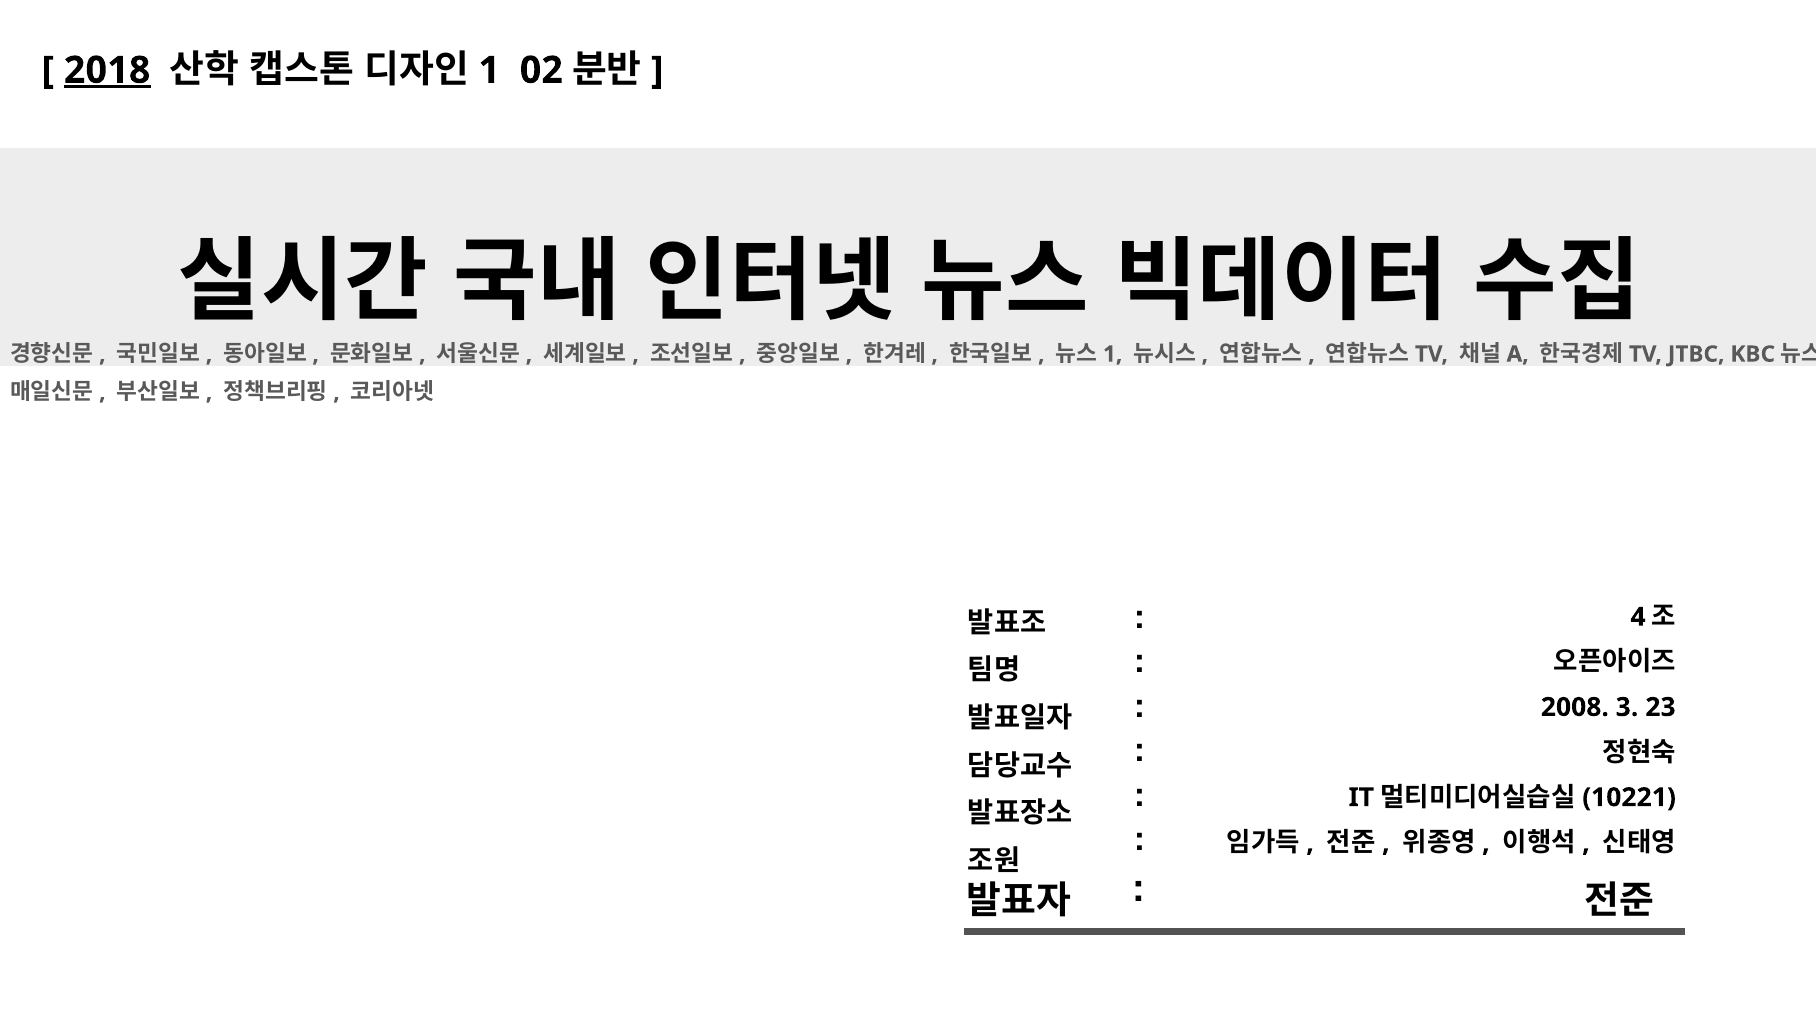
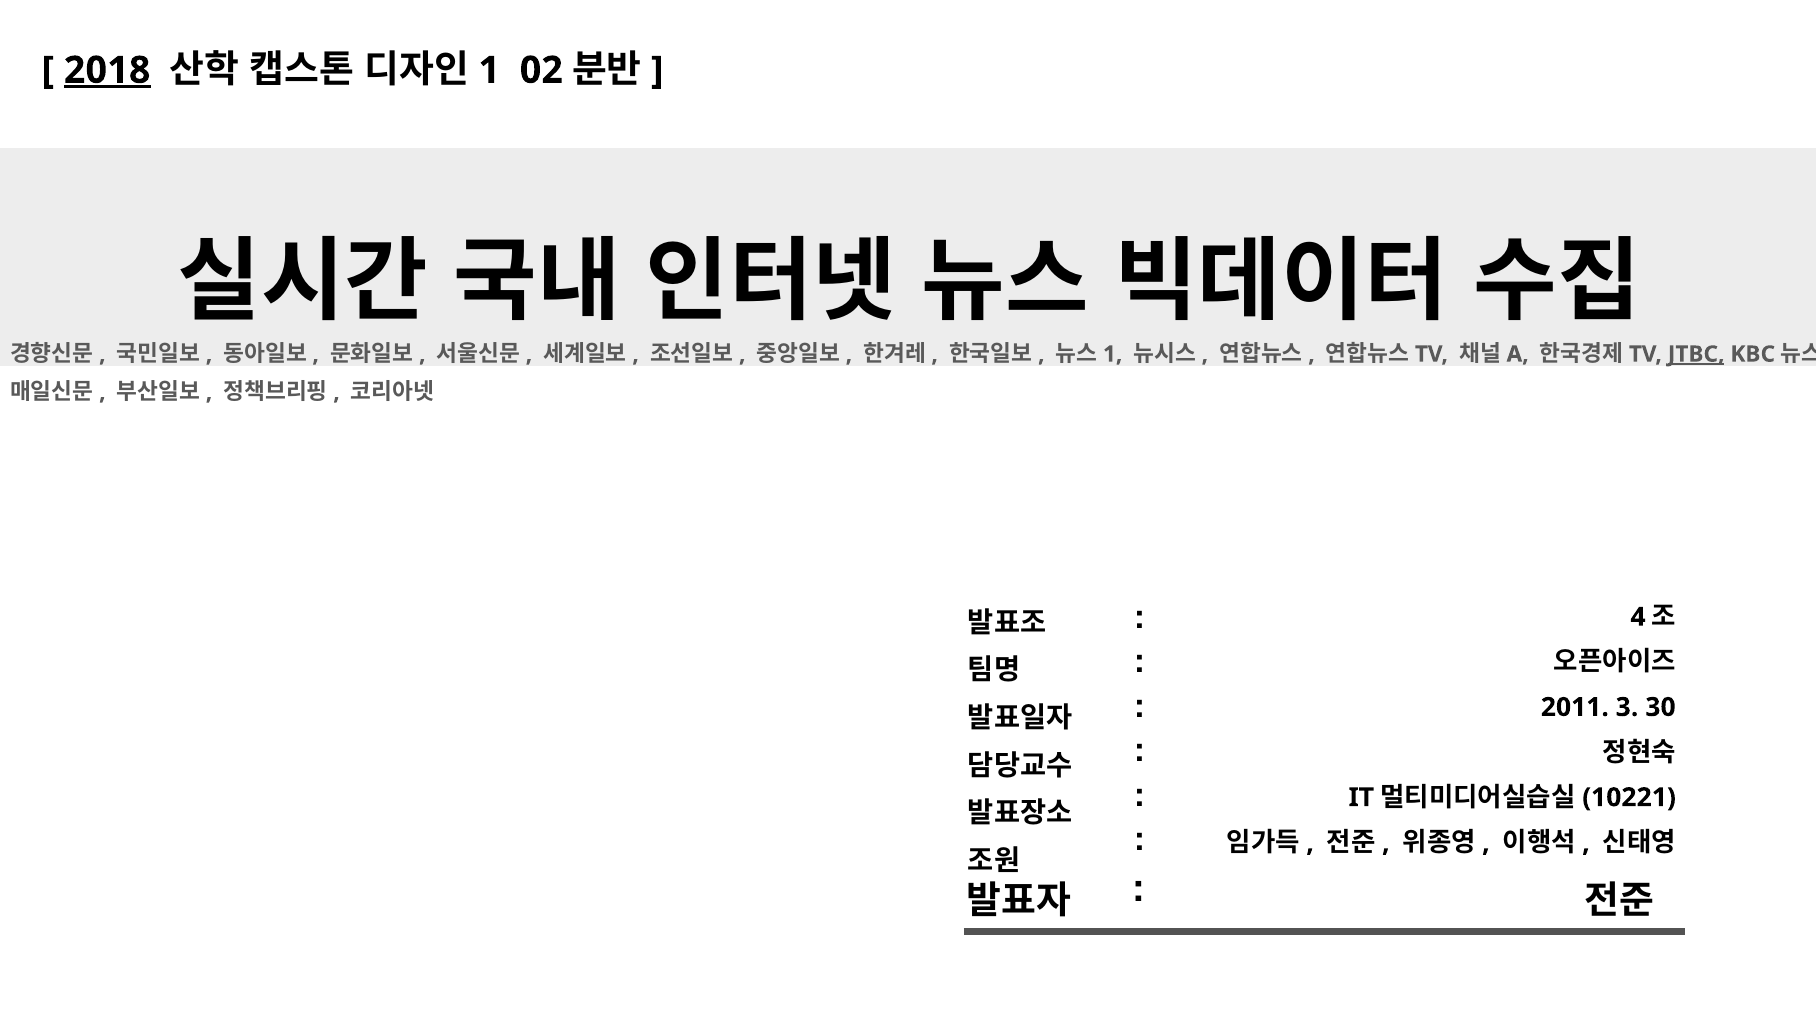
JTBC underline: none -> present (1696, 354)
2008: 2008 -> 2011 (1575, 708)
23: 23 -> 30 (1661, 708)
